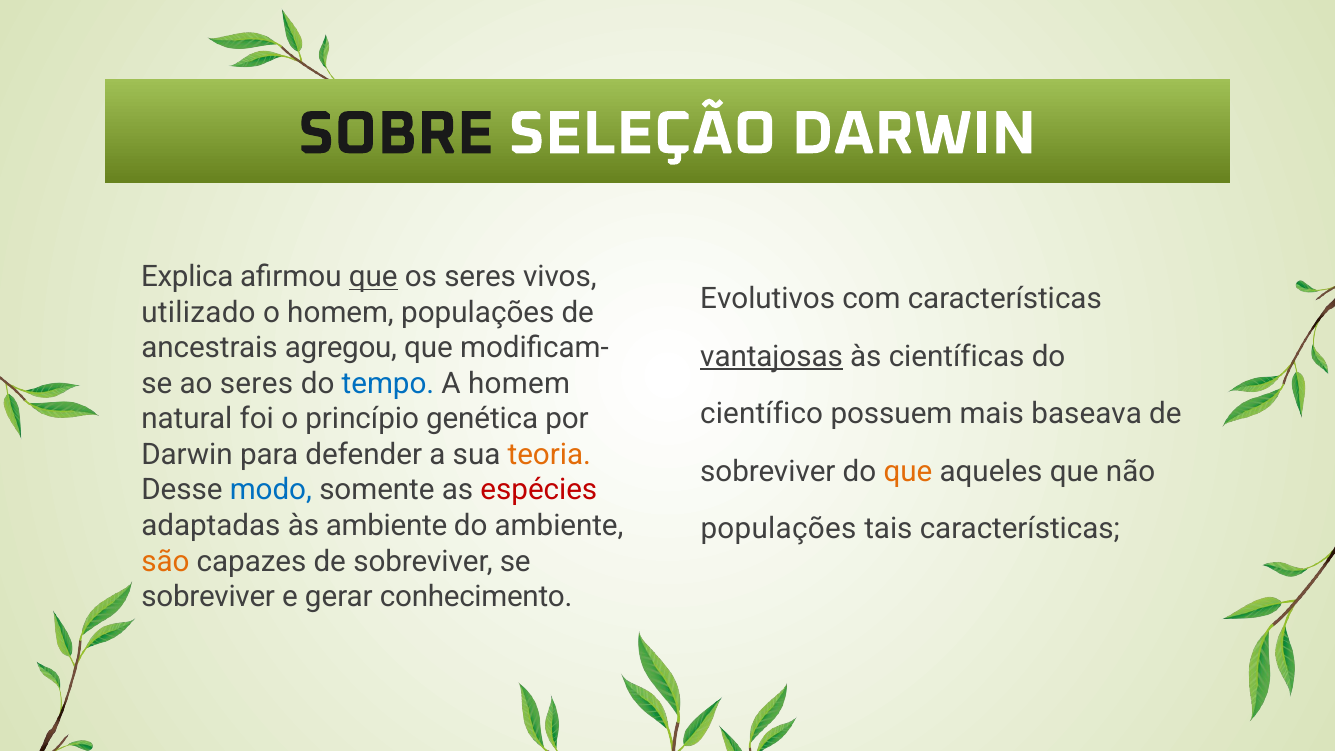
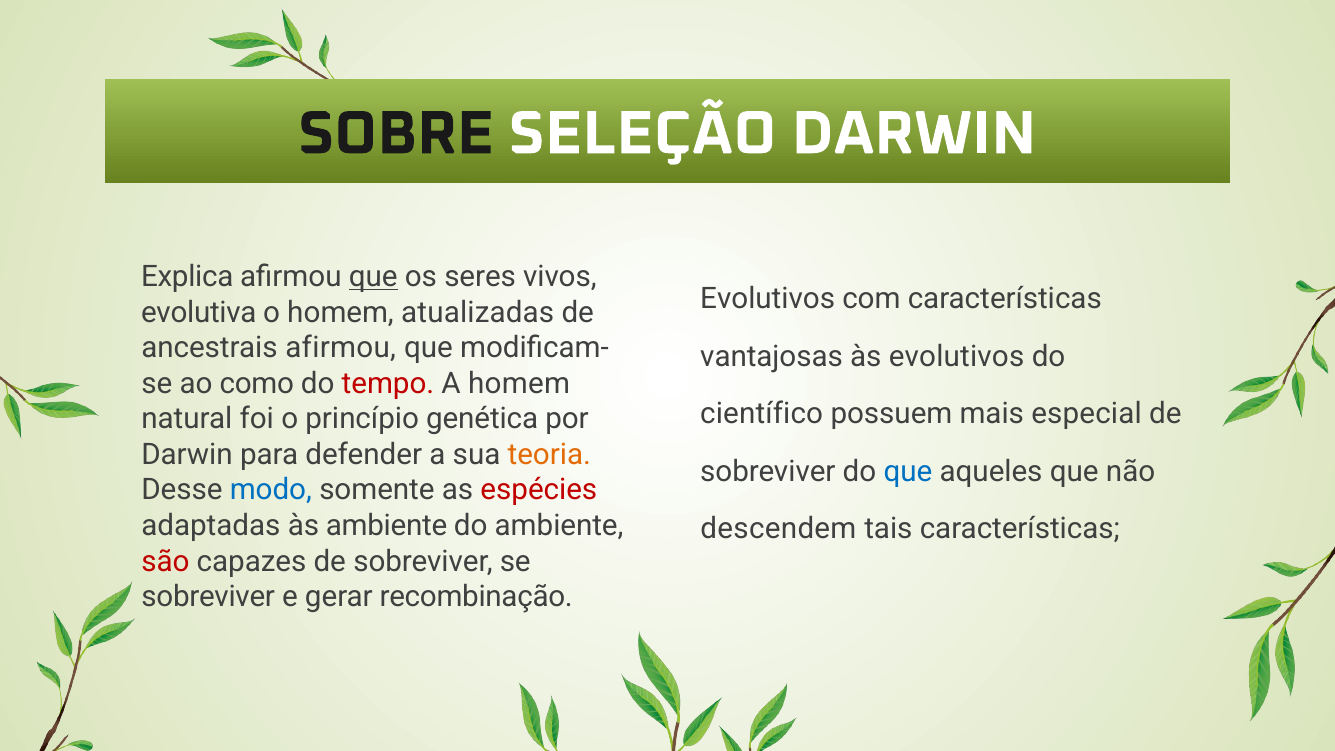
utilizado: utilizado -> evolutiva (199, 312)
homem populações: populações -> atualizadas (478, 312)
ancestrais agregou: agregou -> afirmou (341, 348)
vantajosas underline: present -> none (772, 356)
às científicas: científicas -> evolutivos (957, 356)
ao seres: seres -> como (257, 383)
tempo colour: blue -> red (388, 383)
baseava: baseava -> especial (1087, 414)
que colour: orange -> blue (908, 472)
populações: populações -> descendem (778, 529)
são colour: orange -> red (165, 561)
conhecimento: conhecimento -> recombinação (476, 597)
